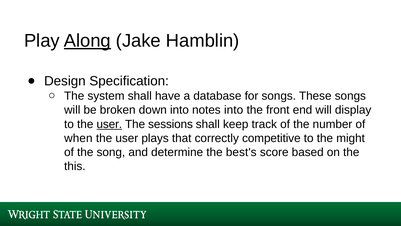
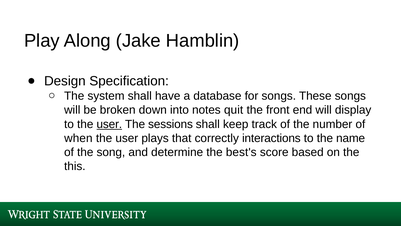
Along underline: present -> none (87, 41)
notes into: into -> quit (234, 110)
competitive: competitive -> interactions (271, 138)
might: might -> name (351, 138)
